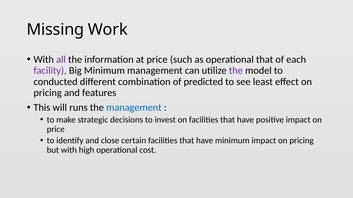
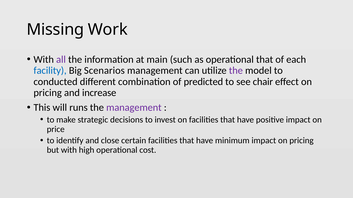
at price: price -> main (157, 60)
facility colour: purple -> blue (50, 71)
Big Minimum: Minimum -> Scenarios (104, 71)
least: least -> chair (263, 82)
features: features -> increase (99, 93)
management colour: blue -> purple (134, 108)
